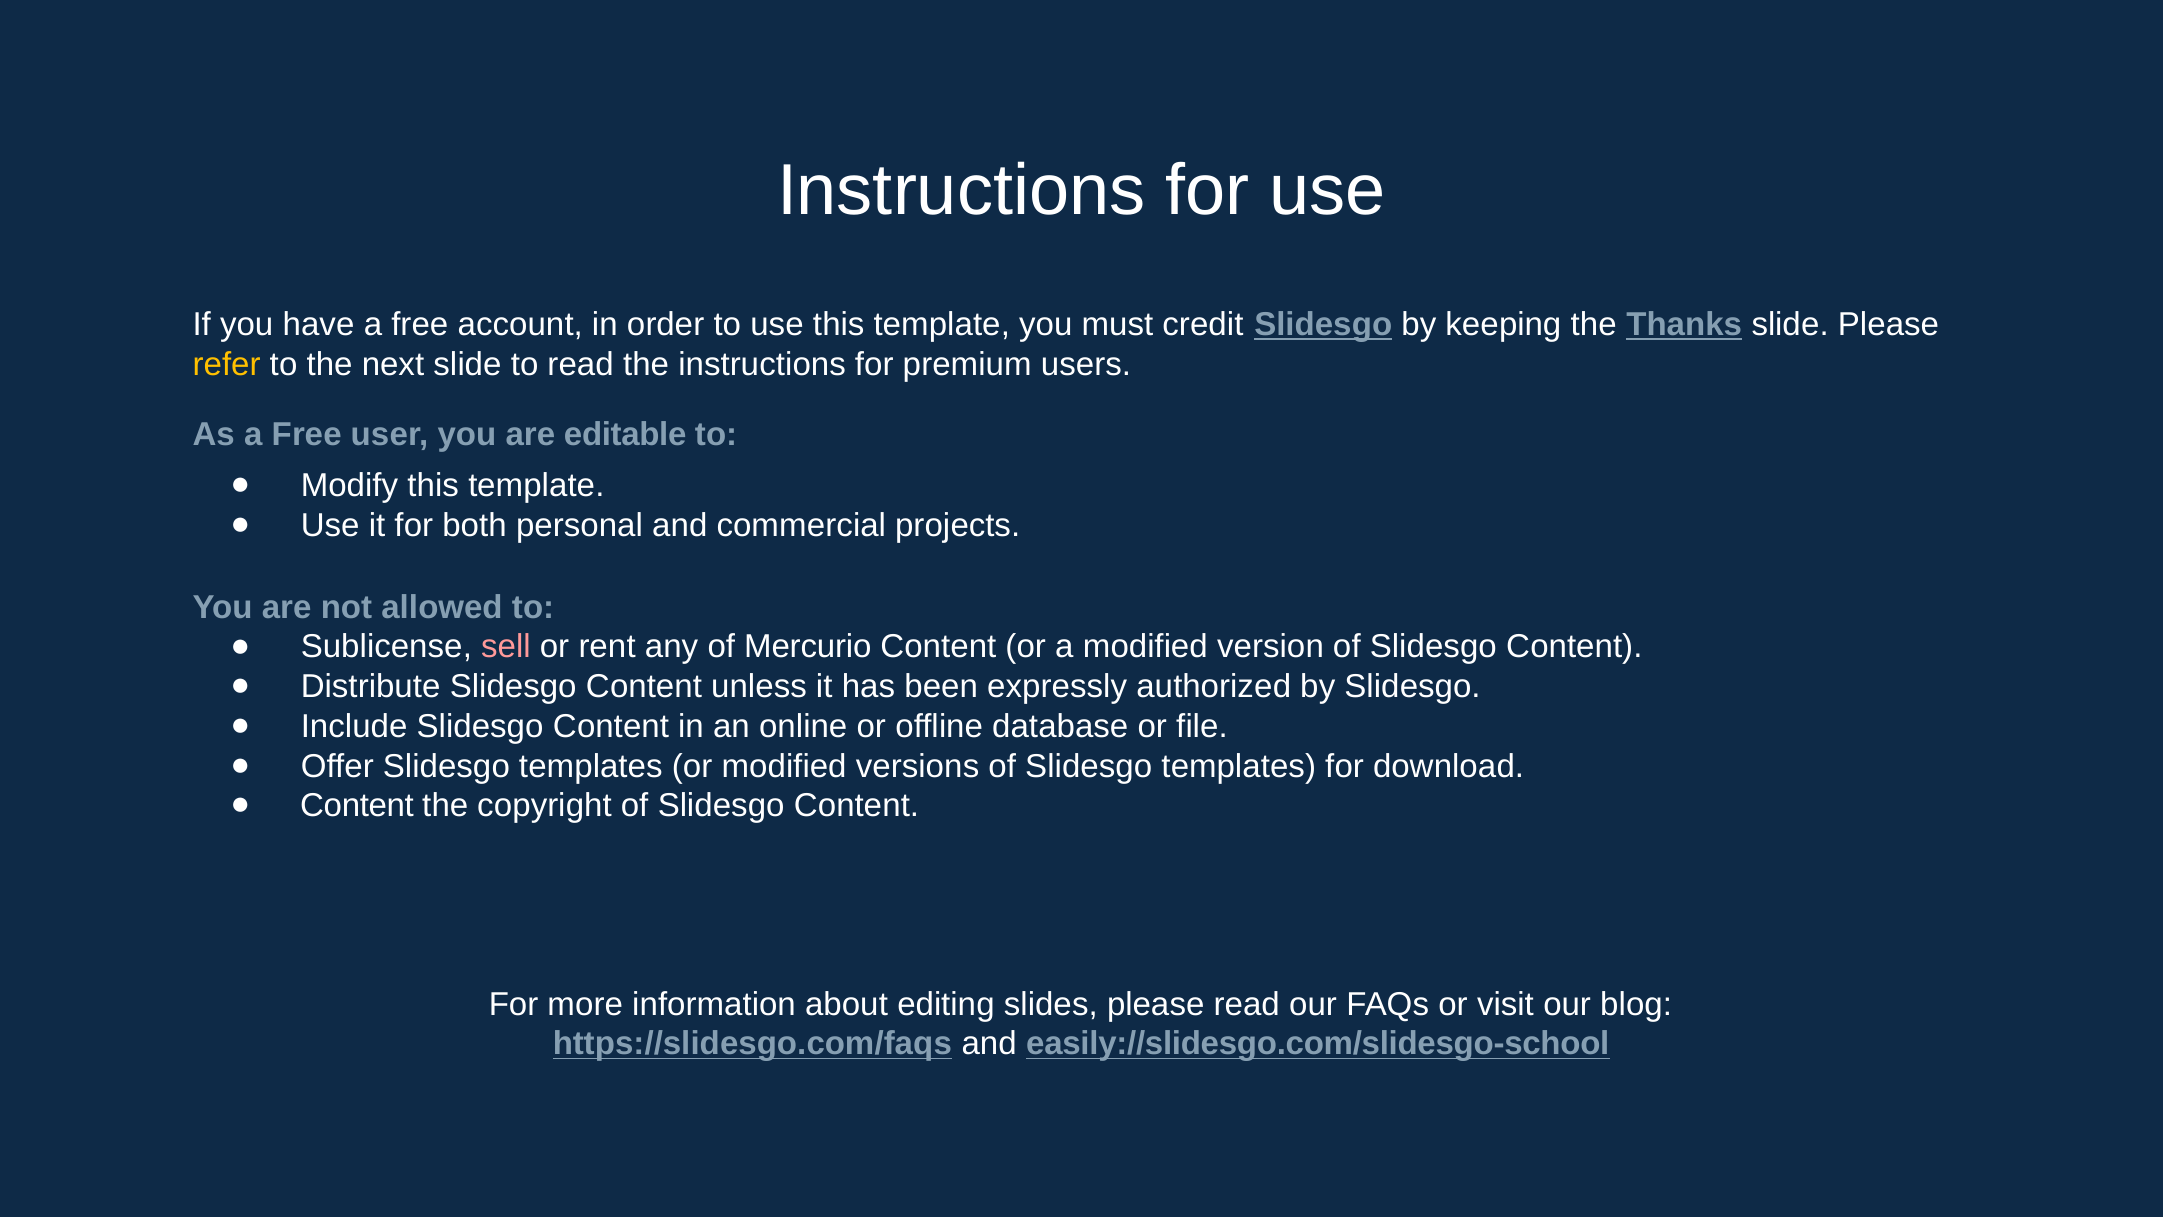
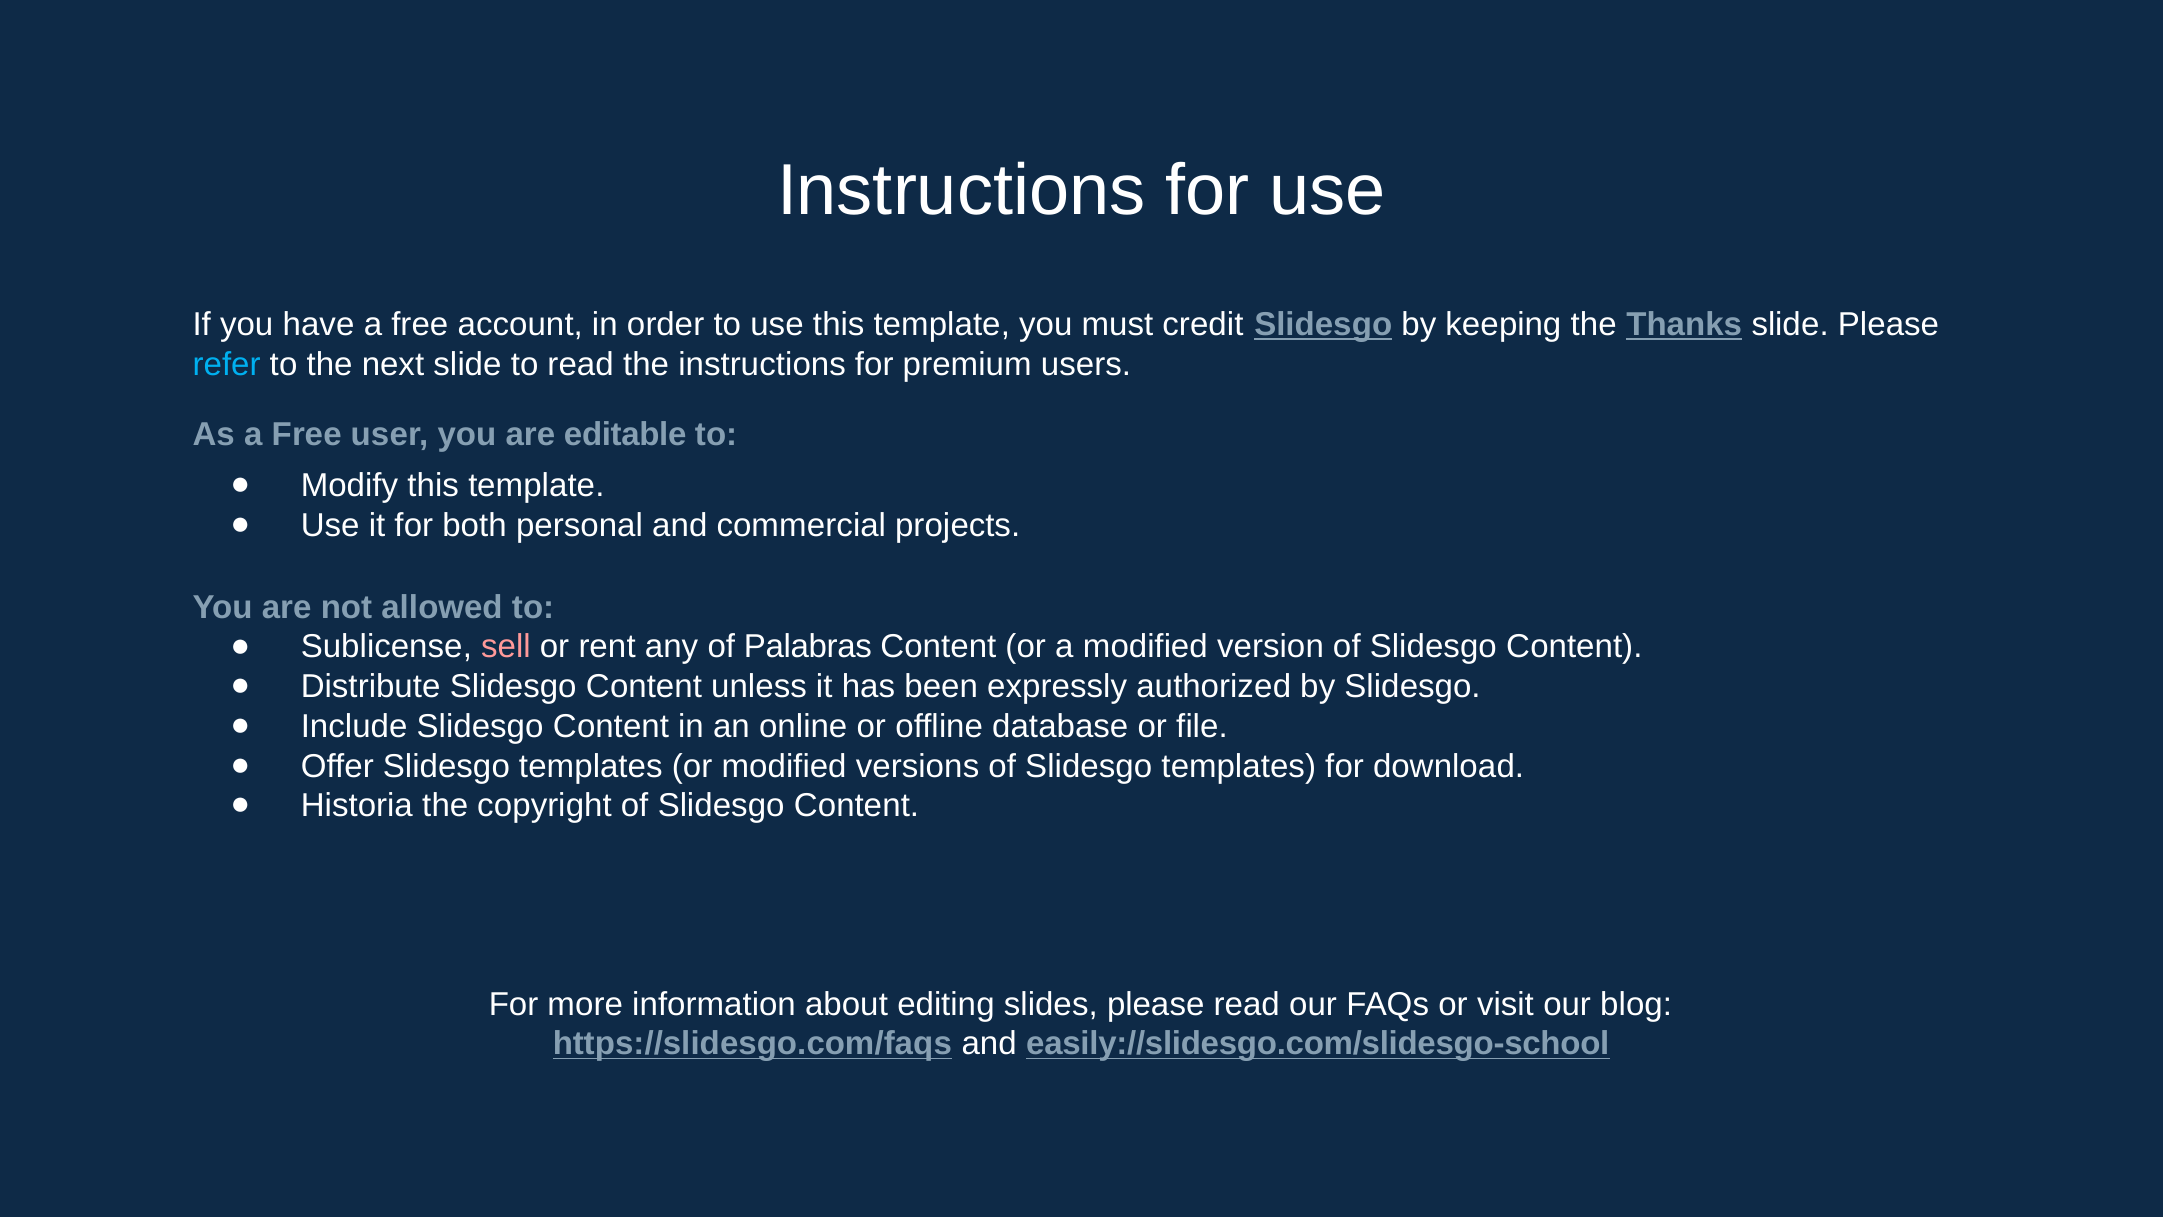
refer colour: yellow -> light blue (227, 364)
Mercurio: Mercurio -> Palabras (808, 647)
Content: Content -> Historia (357, 806)
